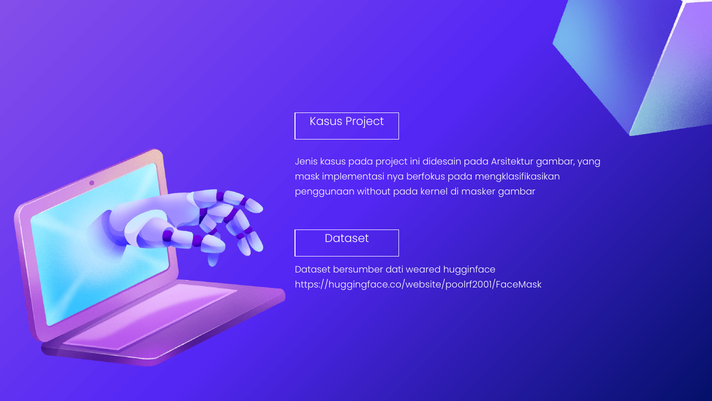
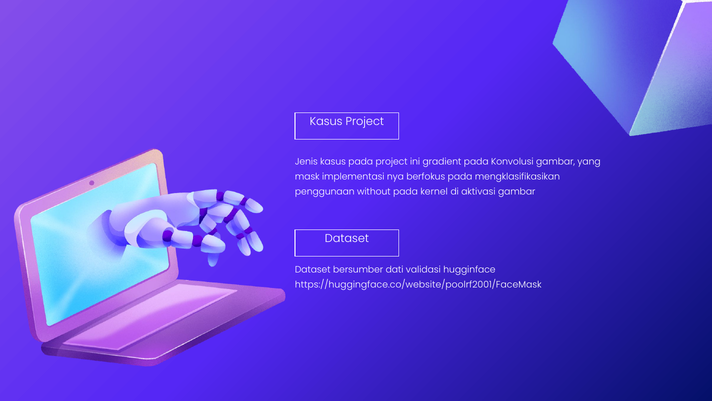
didesain: didesain -> gradient (442, 162)
Arsitektur: Arsitektur -> Konvolusi (512, 162)
masker: masker -> aktivasi (478, 191)
weared: weared -> validasi (423, 269)
